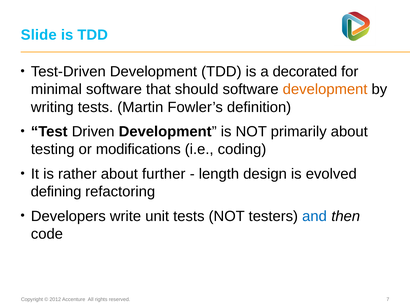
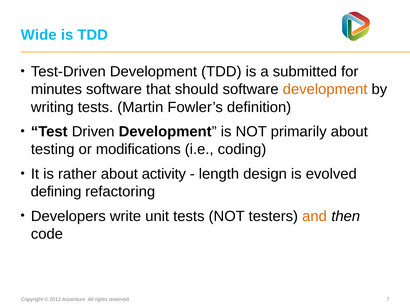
Slide: Slide -> Wide (39, 35)
decorated: decorated -> submitted (305, 72)
minimal: minimal -> minutes (56, 90)
further: further -> activity (164, 174)
and colour: blue -> orange (314, 217)
